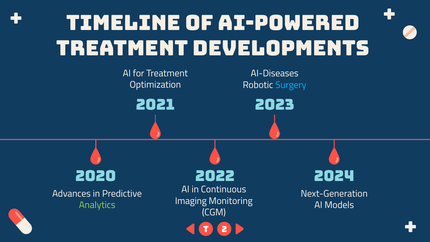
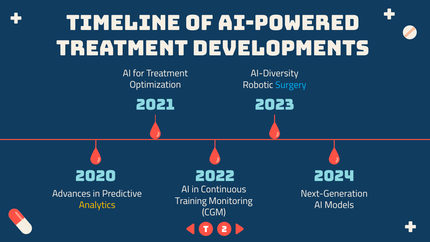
AI-Diseases: AI-Diseases -> AI-Diversity (275, 73)
Imaging: Imaging -> Training (191, 201)
Analytics colour: light green -> yellow (97, 205)
